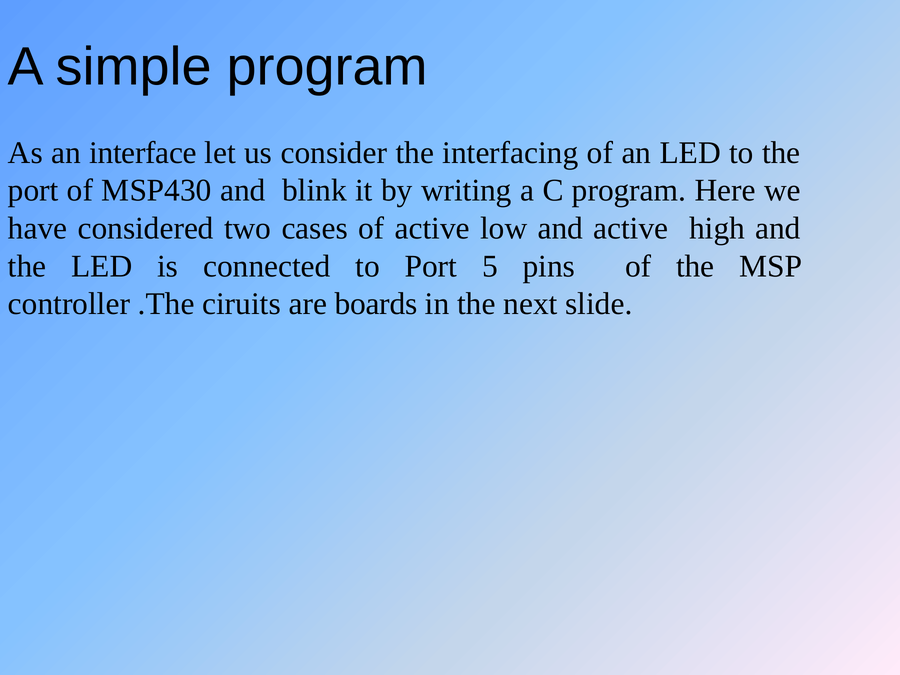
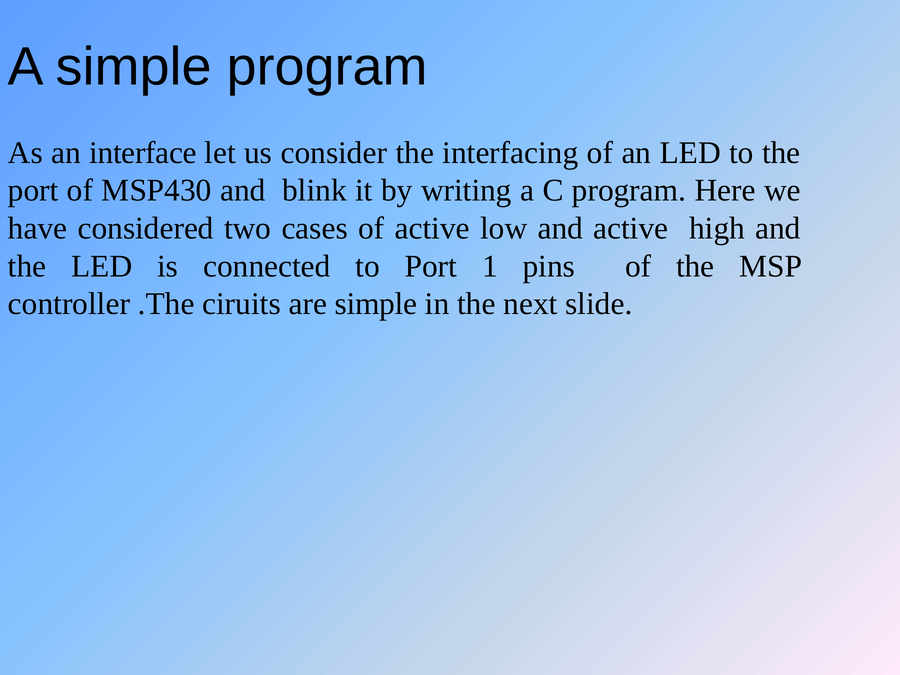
5: 5 -> 1 (490, 266)
are boards: boards -> simple (376, 304)
